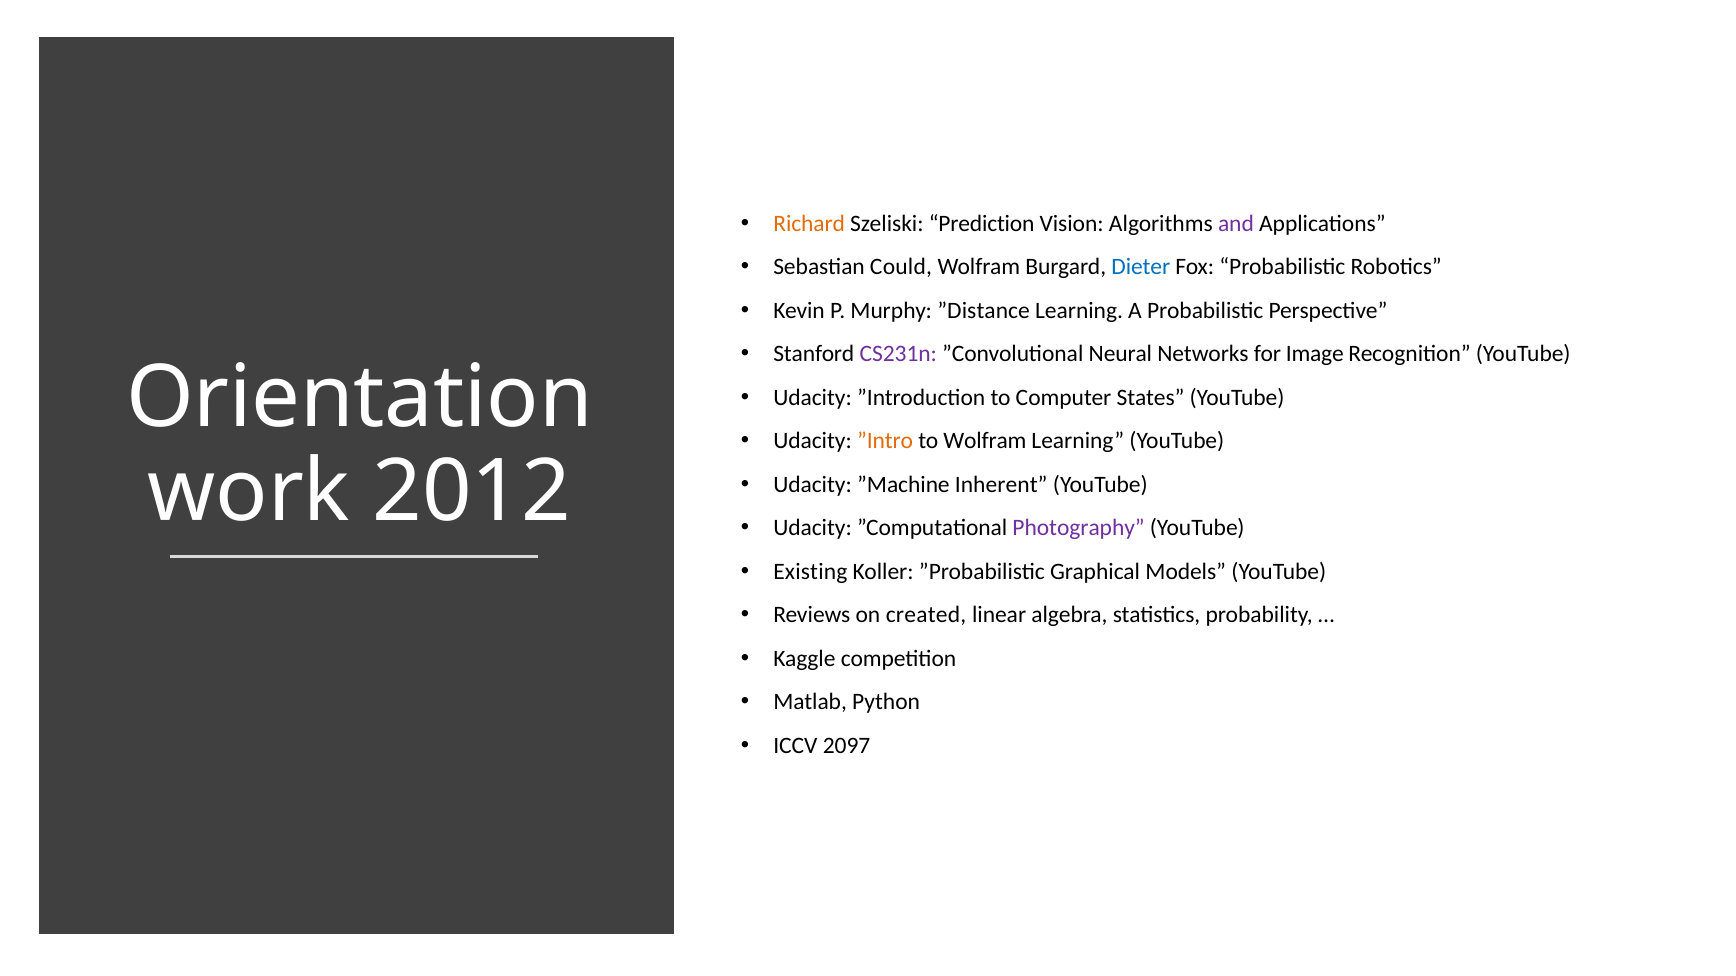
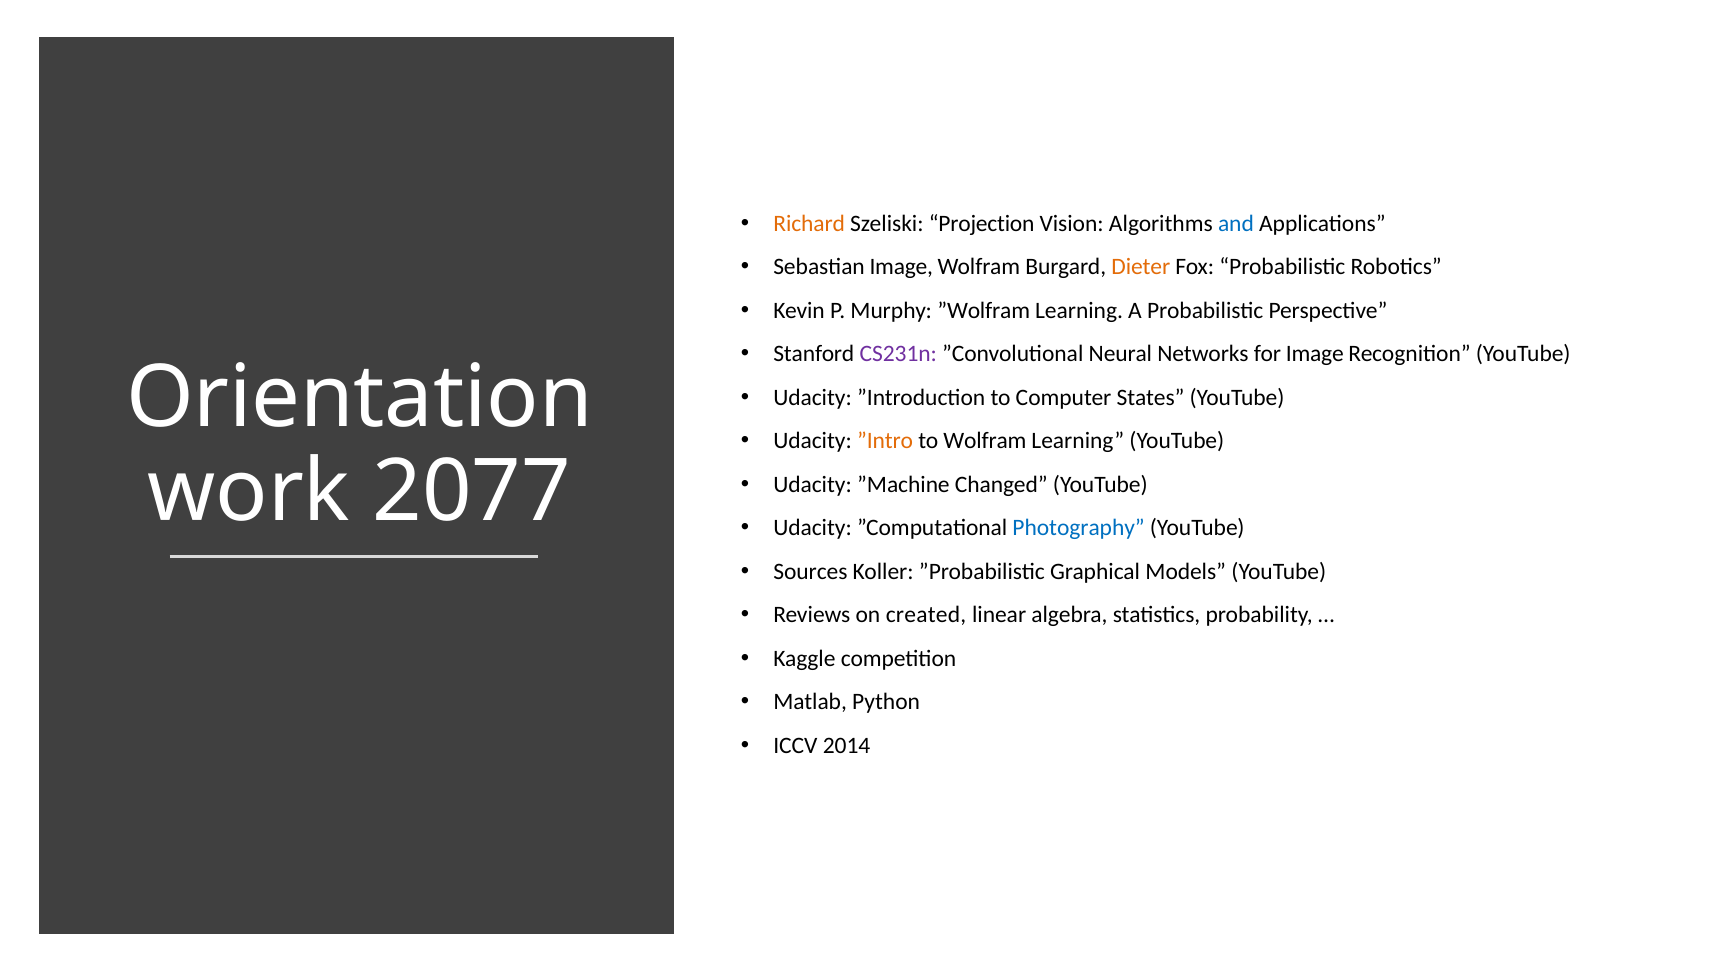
Prediction: Prediction -> Projection (982, 224)
and colour: purple -> blue (1236, 224)
Sebastian Could: Could -> Image (901, 267)
Dieter colour: blue -> orange (1141, 267)
”Distance: ”Distance -> ”Wolfram (984, 311)
2012: 2012 -> 2077 (472, 492)
Inherent: Inherent -> Changed (1001, 485)
Photography colour: purple -> blue (1079, 528)
Existing: Existing -> Sources (810, 572)
2097: 2097 -> 2014 (847, 746)
